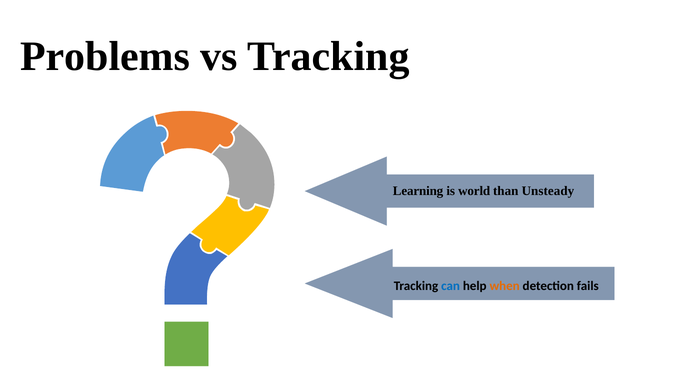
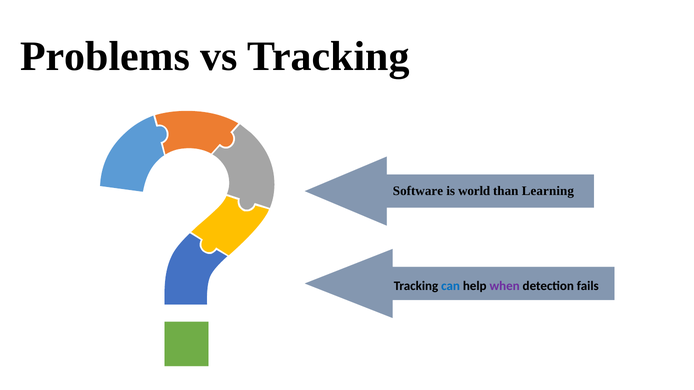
Learning: Learning -> Software (418, 191)
Unsteady: Unsteady -> Learning (548, 191)
when colour: orange -> purple (505, 286)
